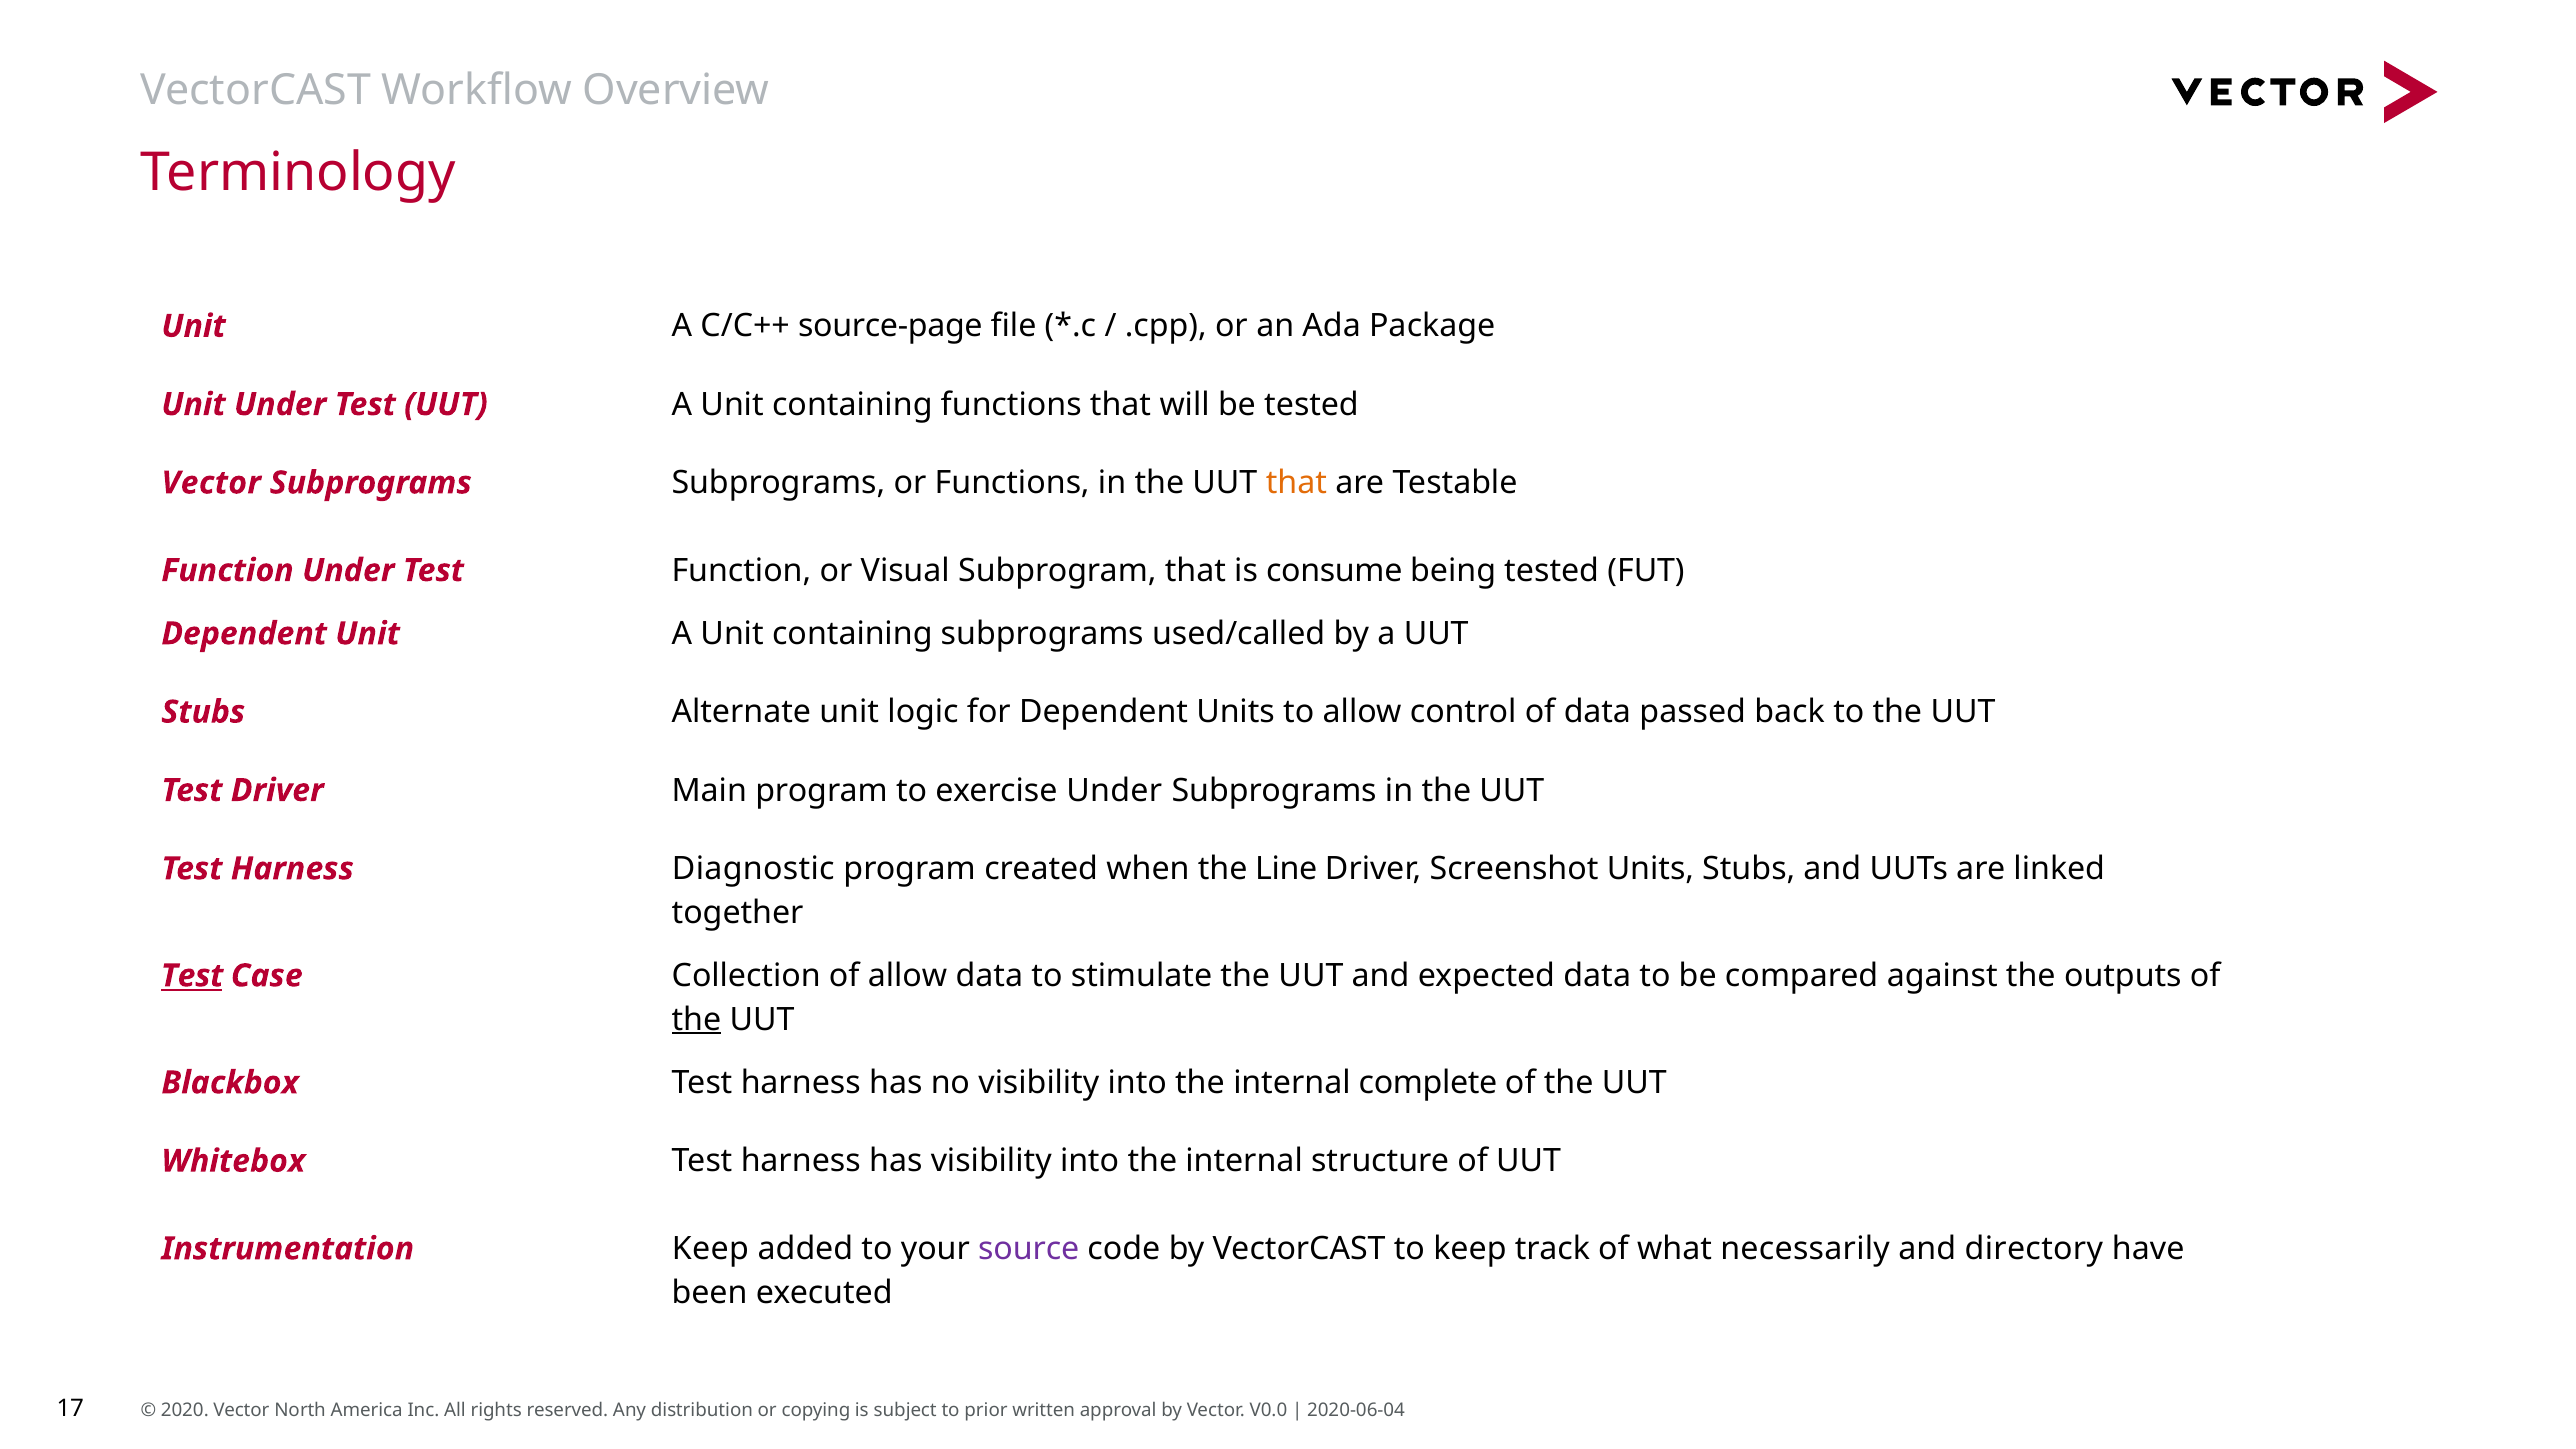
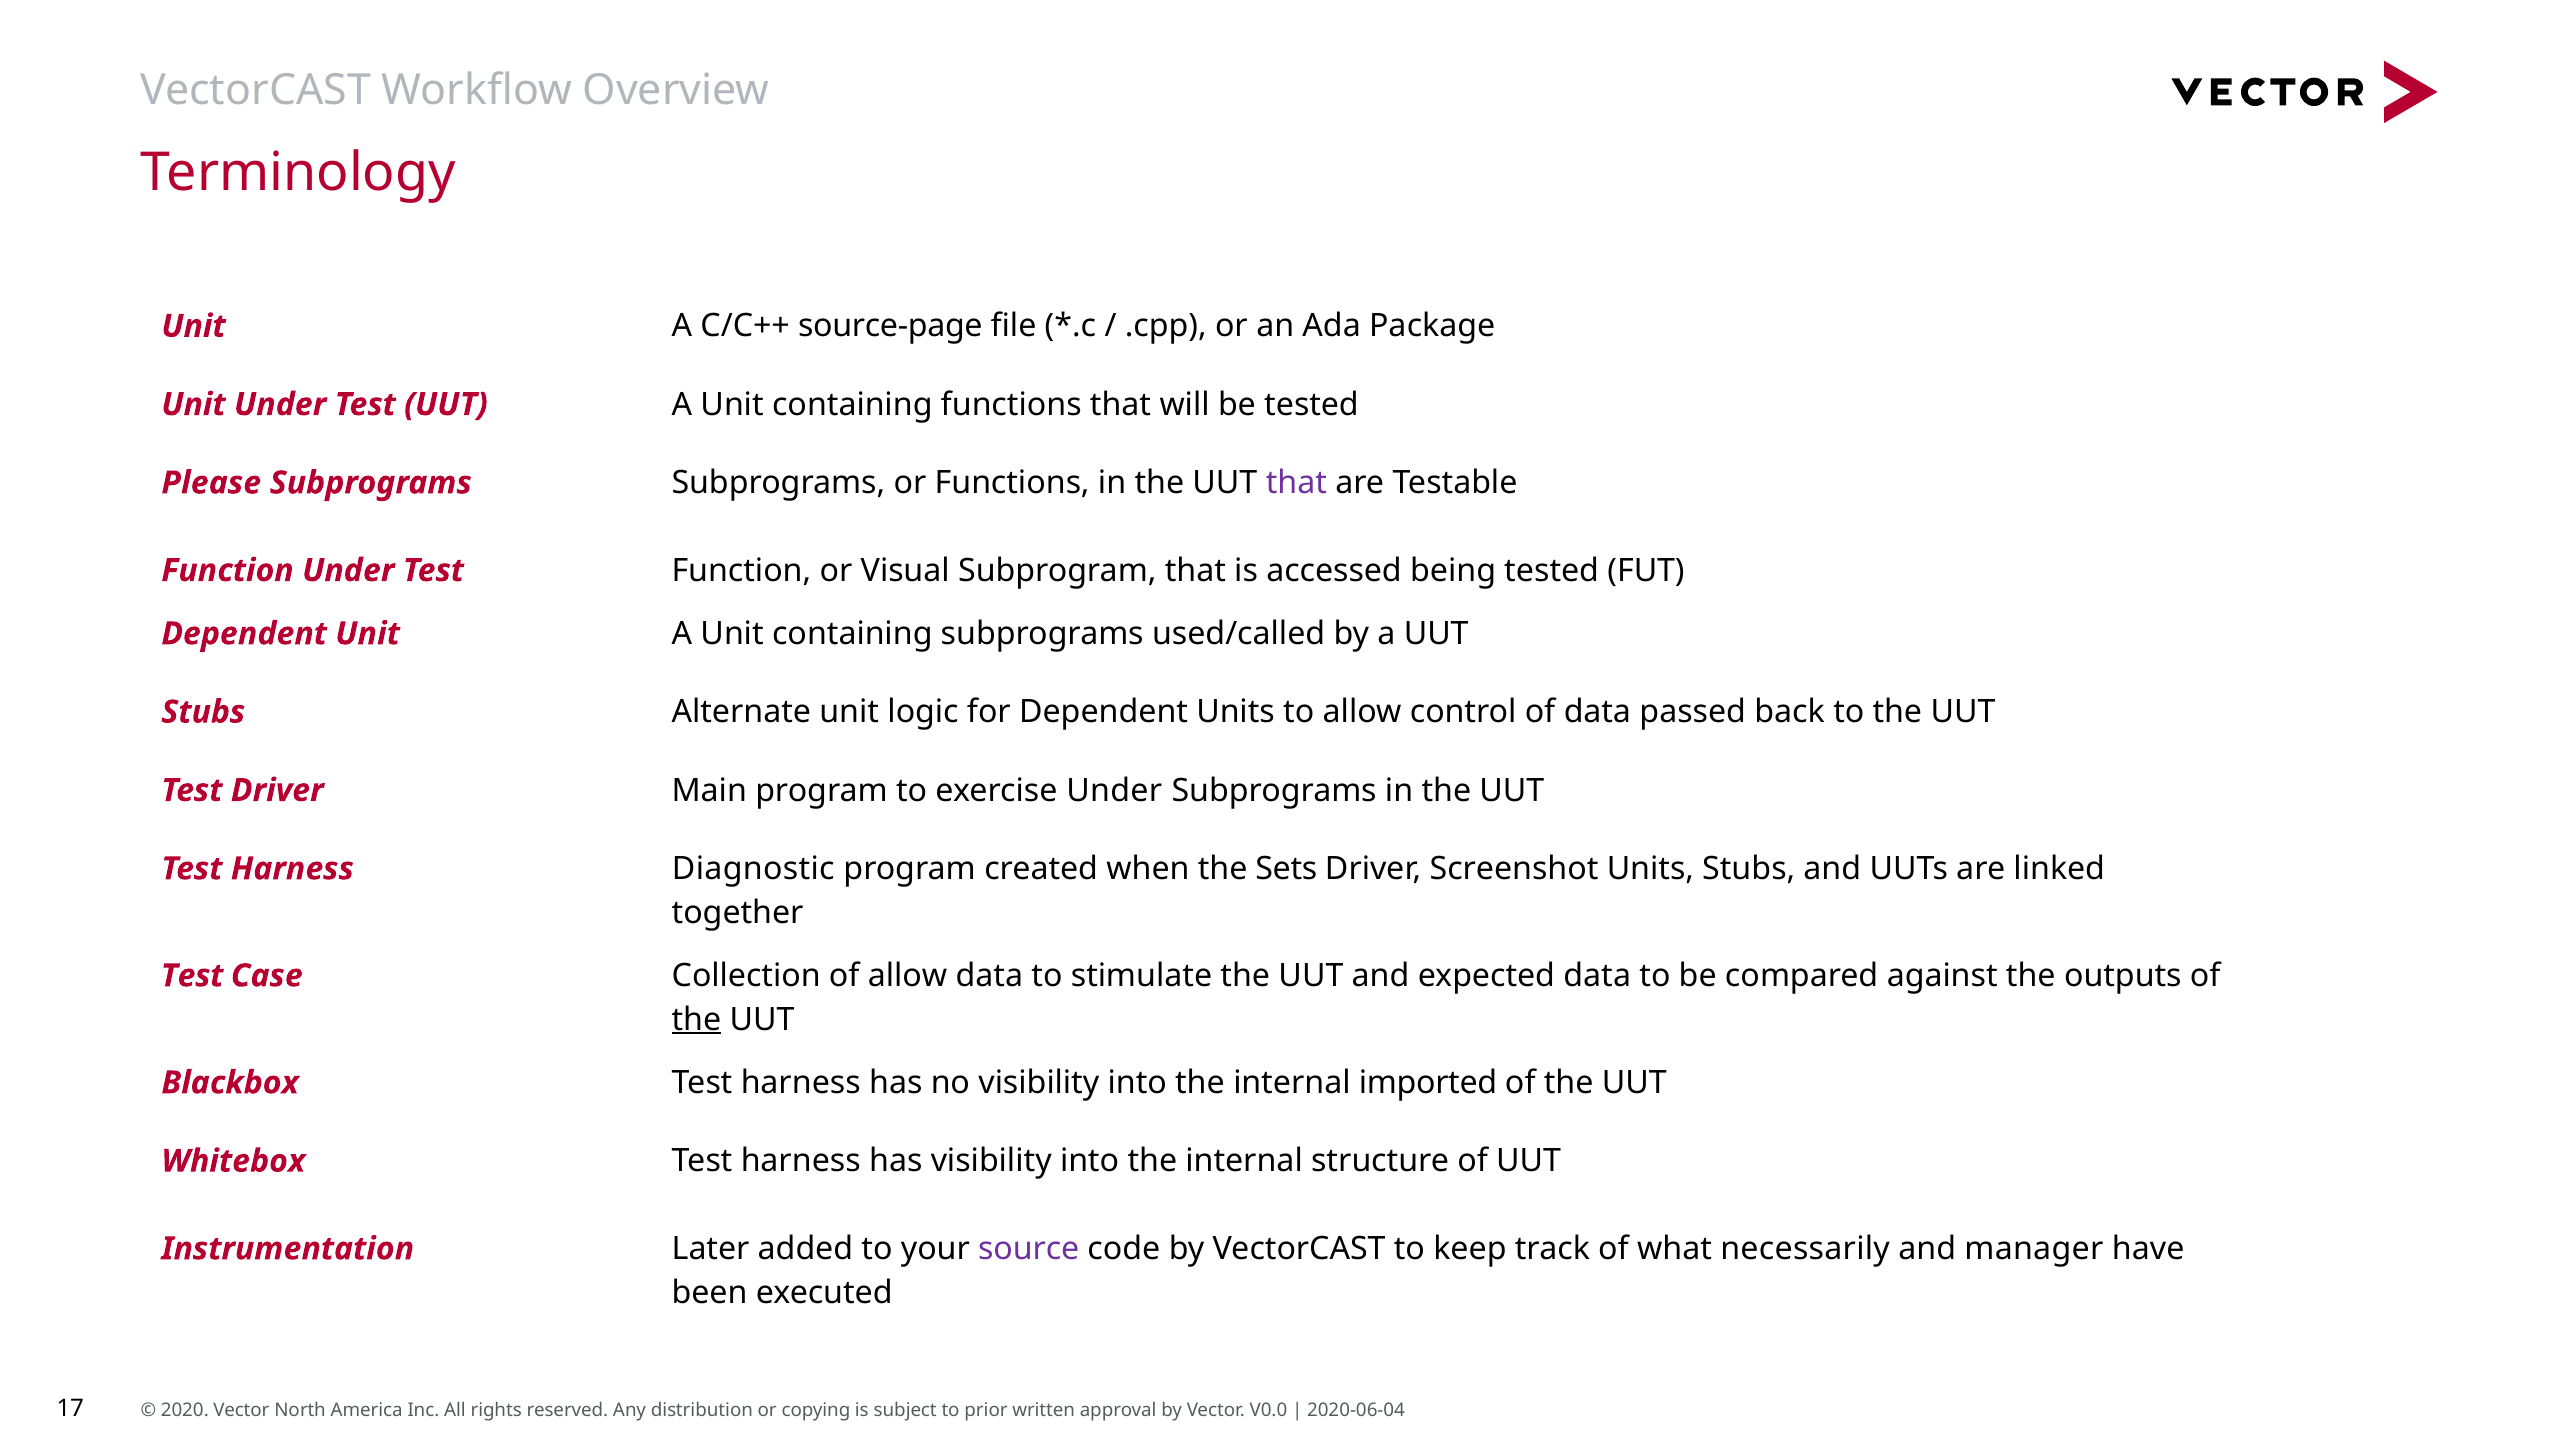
that colour: orange -> purple (1296, 483)
Vector: Vector -> Please (211, 483)
consume: consume -> accessed (1334, 570)
Line: Line -> Sets (1286, 869)
Test underline: present -> none (192, 976)
complete: complete -> imported (1428, 1083)
Keep: Keep -> Later (711, 1249)
directory: directory -> manager (2034, 1249)
